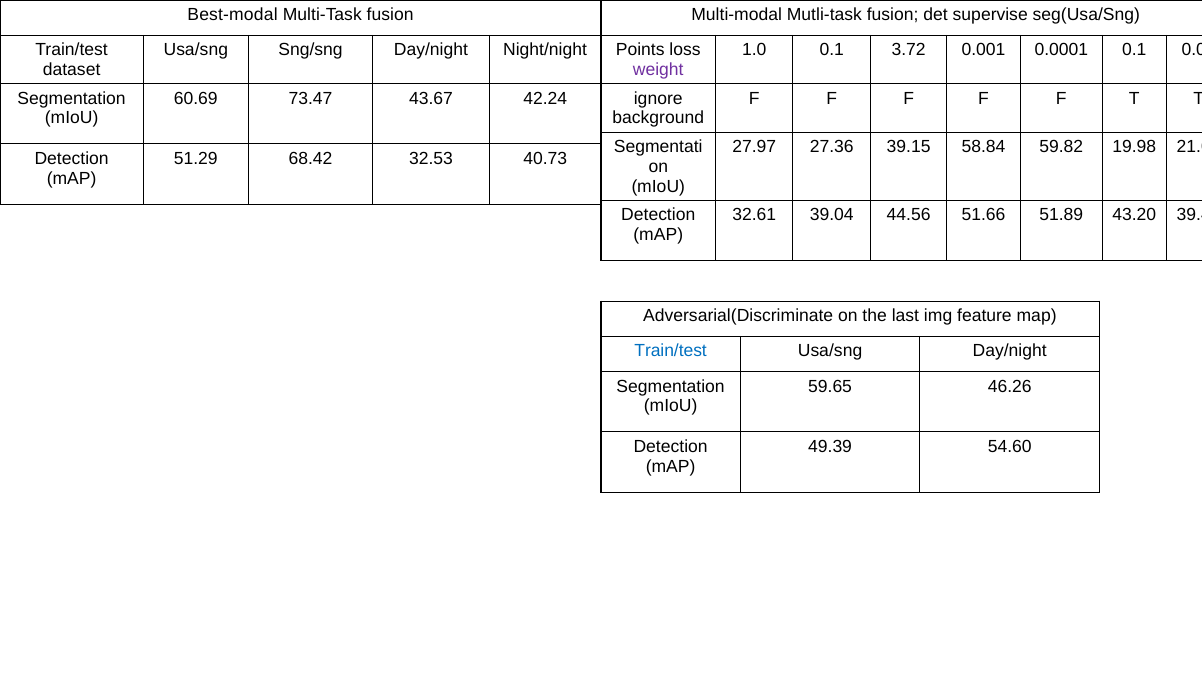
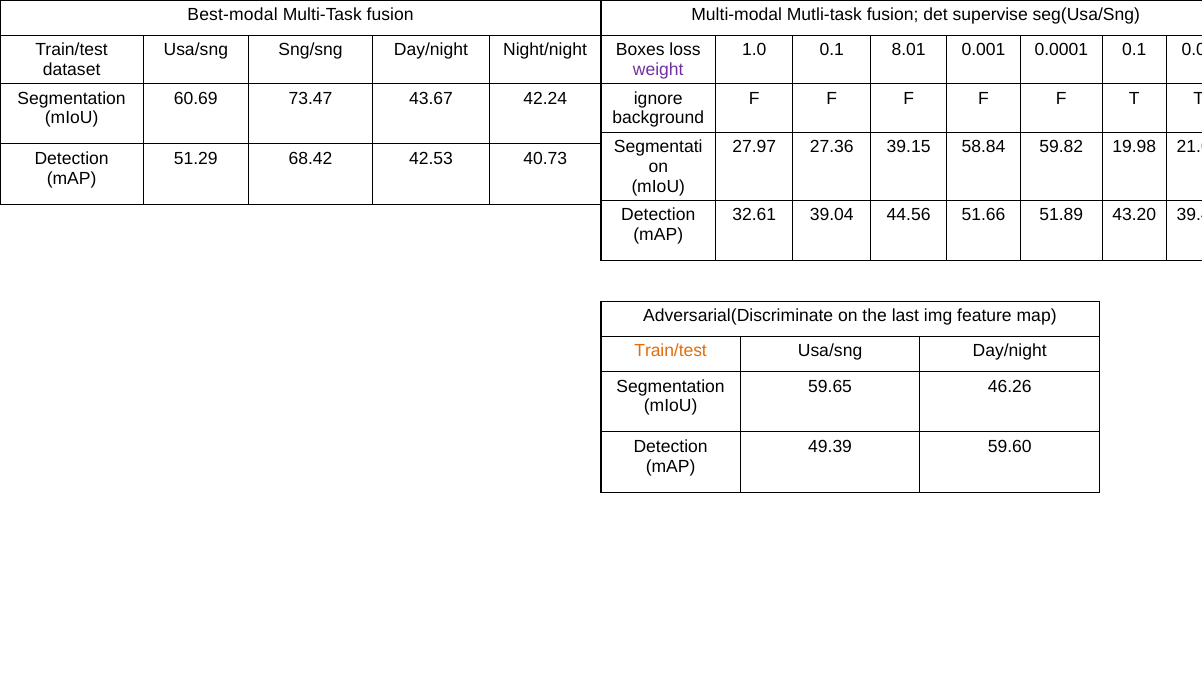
Points: Points -> Boxes (640, 50)
3.72: 3.72 -> 8.01 (909, 50)
32.53: 32.53 -> 42.53 (431, 159)
Train/test colour: blue -> orange (671, 351)
54.60: 54.60 -> 59.60 (1010, 447)
